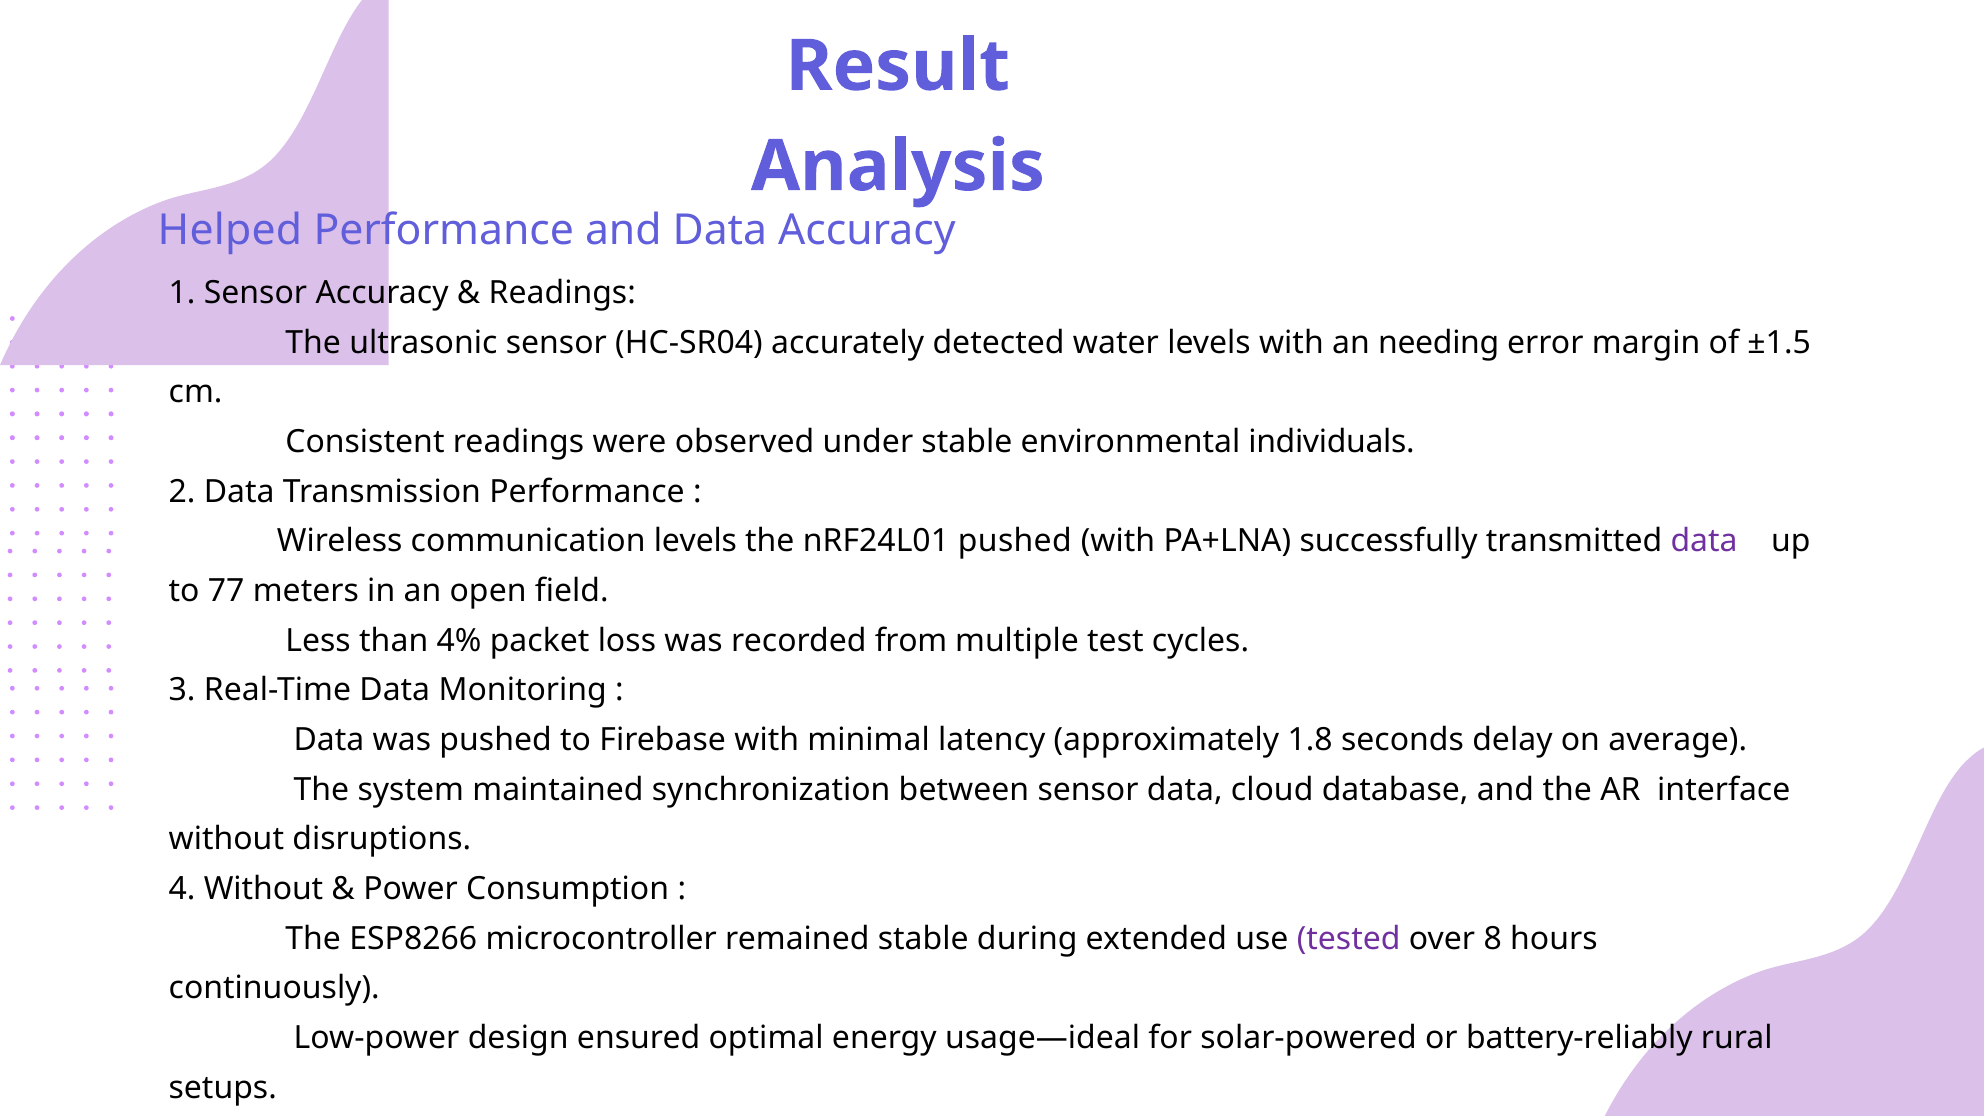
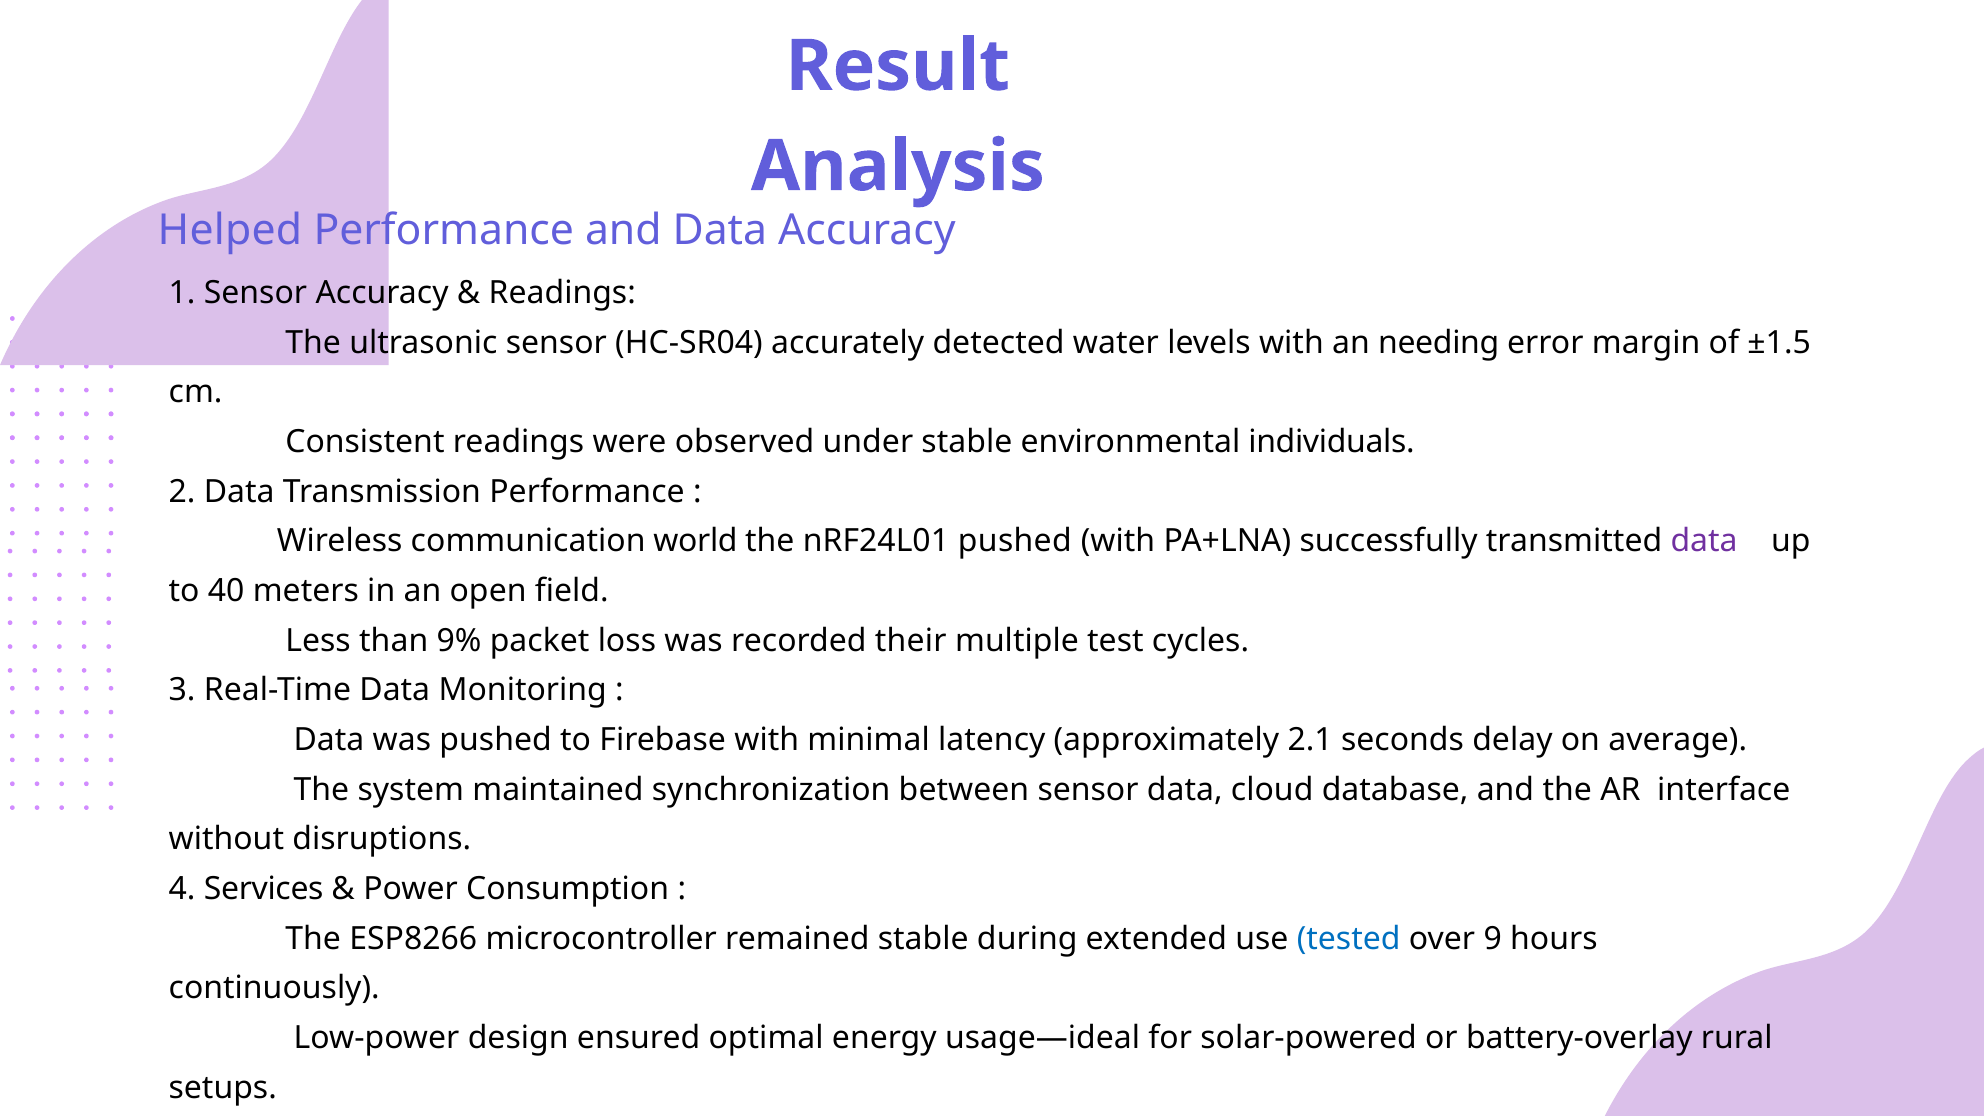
communication levels: levels -> world (695, 541)
77: 77 -> 40 (226, 591)
4%: 4% -> 9% (459, 641)
from: from -> their (911, 641)
1.8: 1.8 -> 2.1 (1310, 740)
4 Without: Without -> Services (264, 889)
tested colour: purple -> blue (1349, 939)
8: 8 -> 9 (1493, 939)
battery-reliably: battery-reliably -> battery-overlay (1579, 1038)
